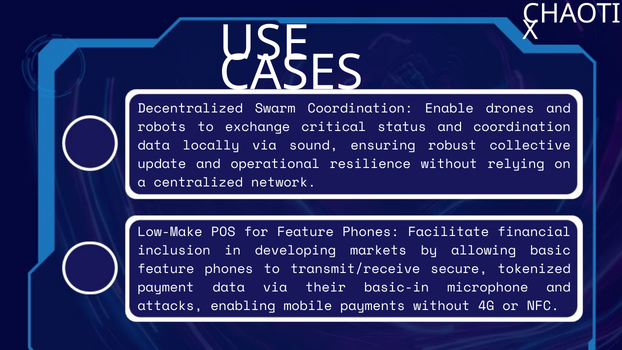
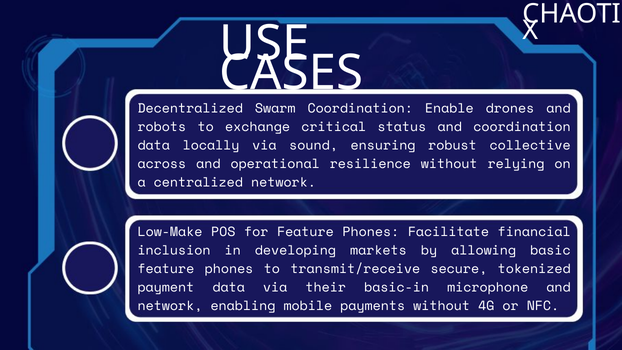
update: update -> across (162, 164)
attacks: attacks -> network (170, 306)
